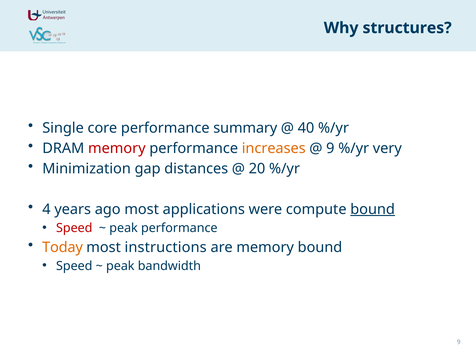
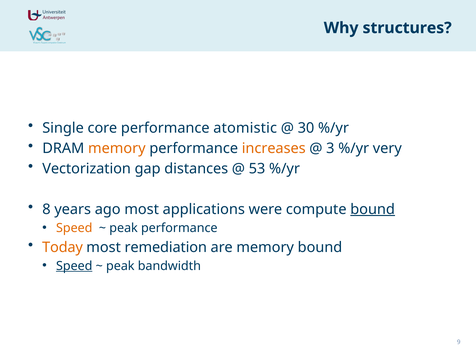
summary: summary -> atomistic (245, 128)
40: 40 -> 30 (306, 128)
memory colour: red -> orange (117, 148)
9: 9 -> 3 (330, 148)
Minimization: Minimization -> Vectorization (87, 169)
20: 20 -> 53 (257, 169)
4: 4 -> 8 (46, 209)
Speed colour: red -> orange (74, 228)
instructions: instructions -> remediation (166, 247)
Speed underline: none -> present (74, 266)
